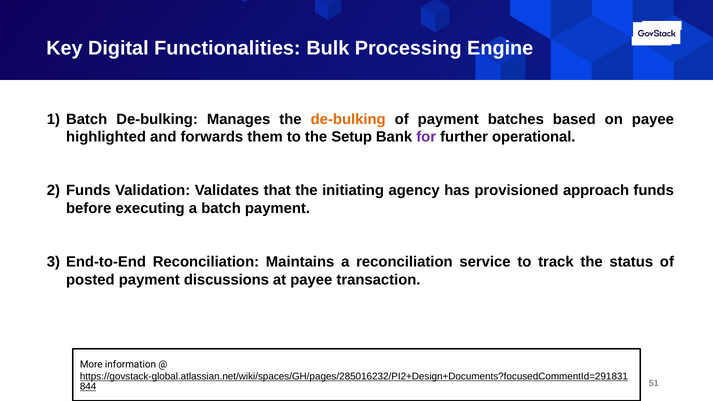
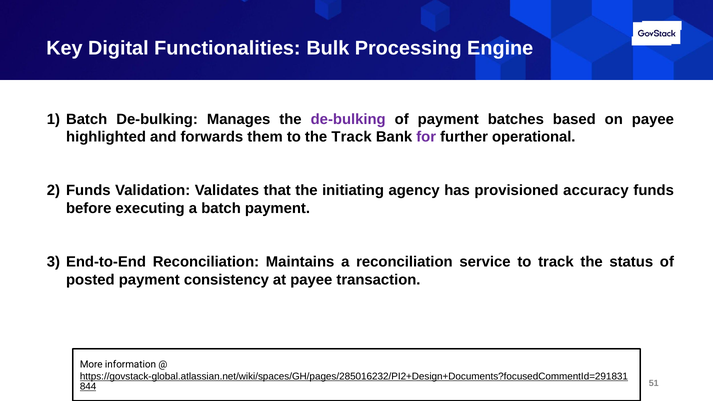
de-bulking colour: orange -> purple (348, 119)
the Setup: Setup -> Track (352, 137)
approach: approach -> accuracy (596, 191)
discussions: discussions -> consistency (226, 280)
